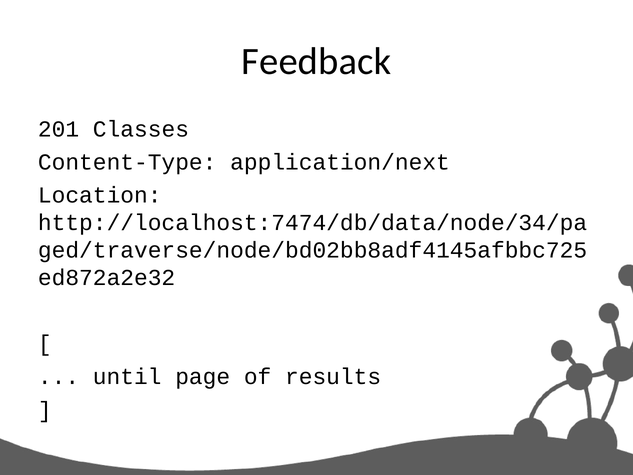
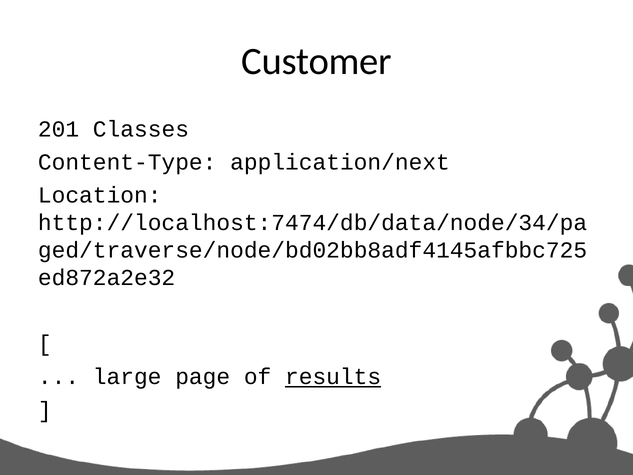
Feedback: Feedback -> Customer (317, 61)
until: until -> large (127, 377)
results underline: none -> present (333, 377)
